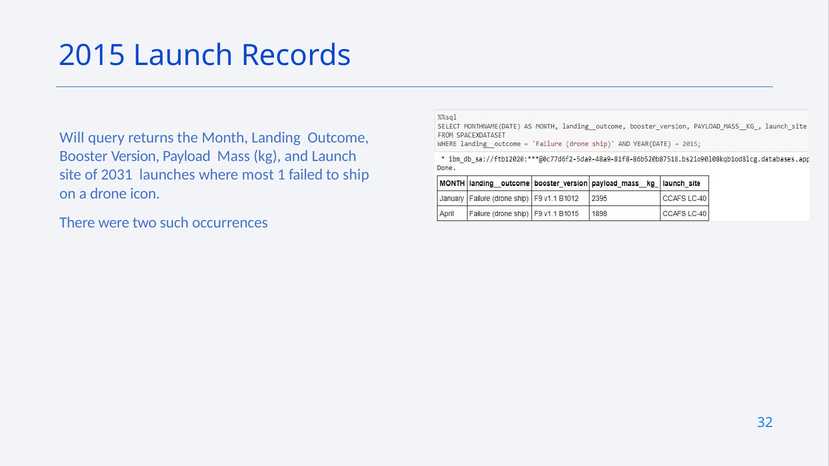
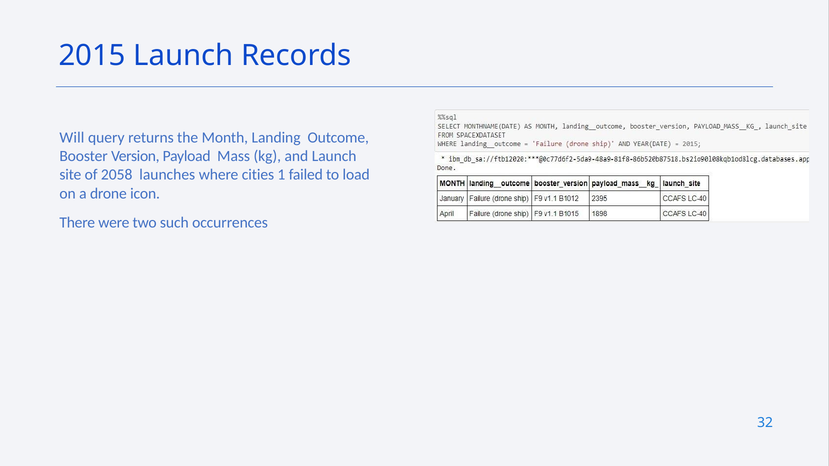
2031: 2031 -> 2058 (117, 175)
most: most -> cities (258, 175)
ship: ship -> load (356, 175)
